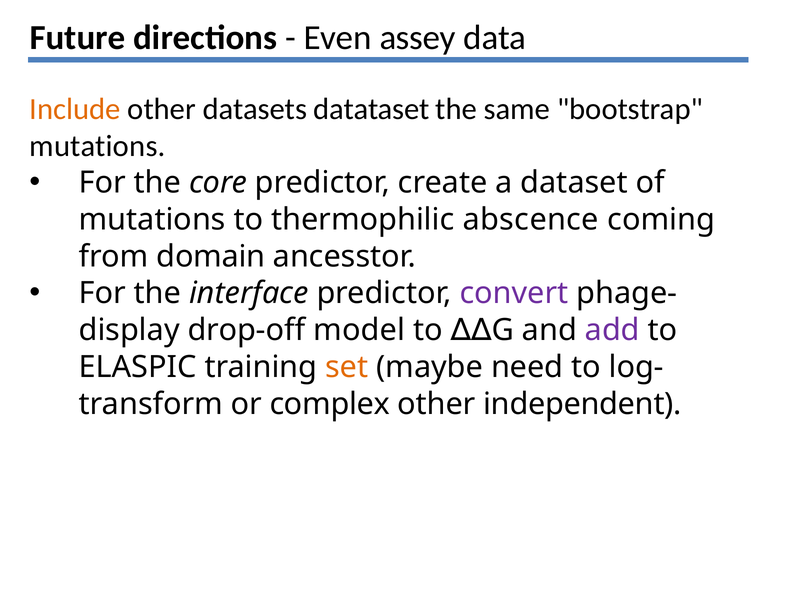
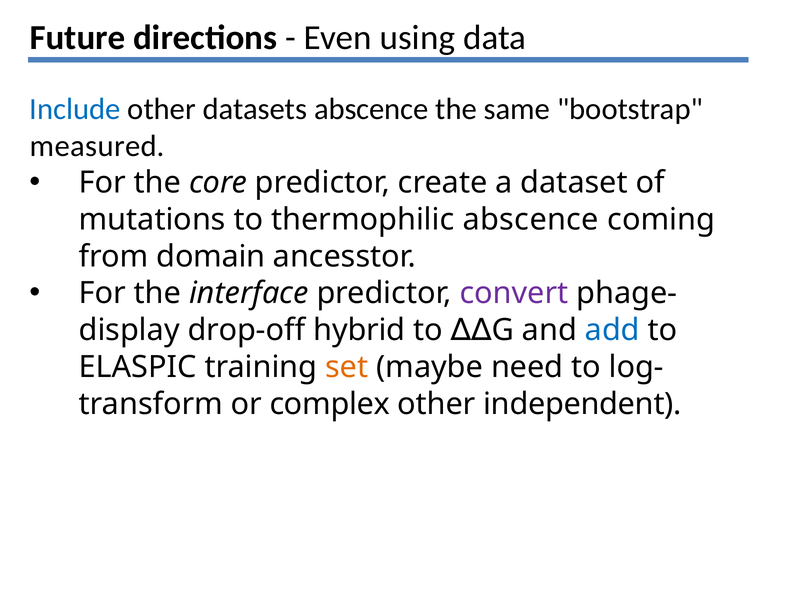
assey: assey -> using (417, 37)
Include colour: orange -> blue (75, 109)
datasets datataset: datataset -> abscence (371, 109)
mutations: mutations -> measured (97, 146)
model: model -> hybrid (359, 330)
add colour: purple -> blue (612, 330)
